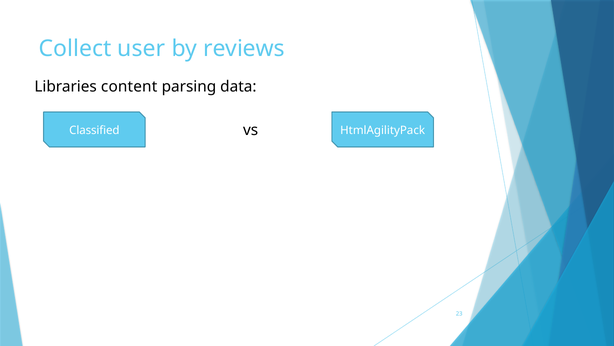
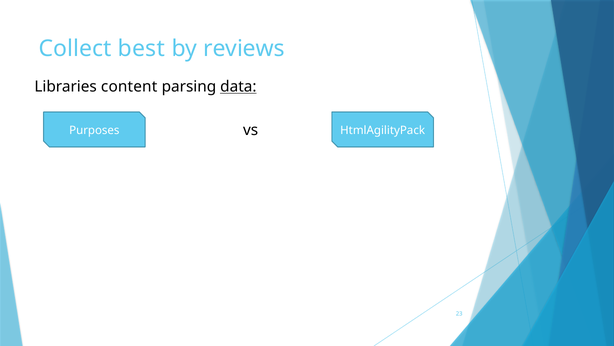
user: user -> best (141, 48)
data underline: none -> present (238, 87)
Classified: Classified -> Purposes (94, 130)
